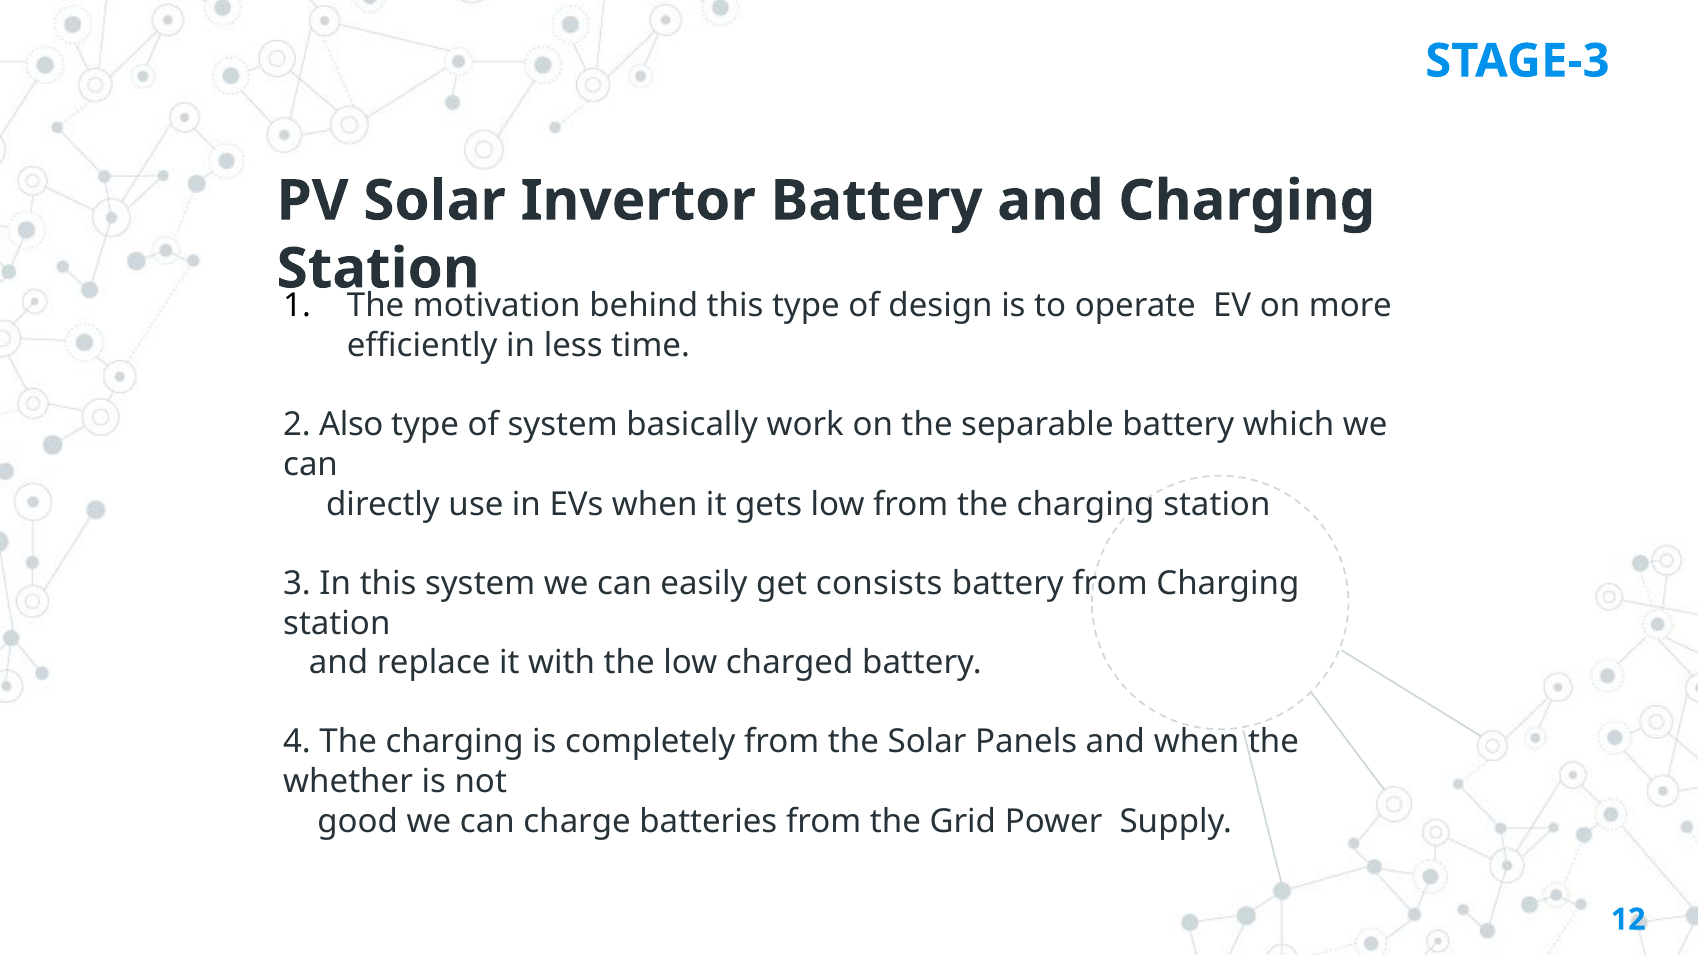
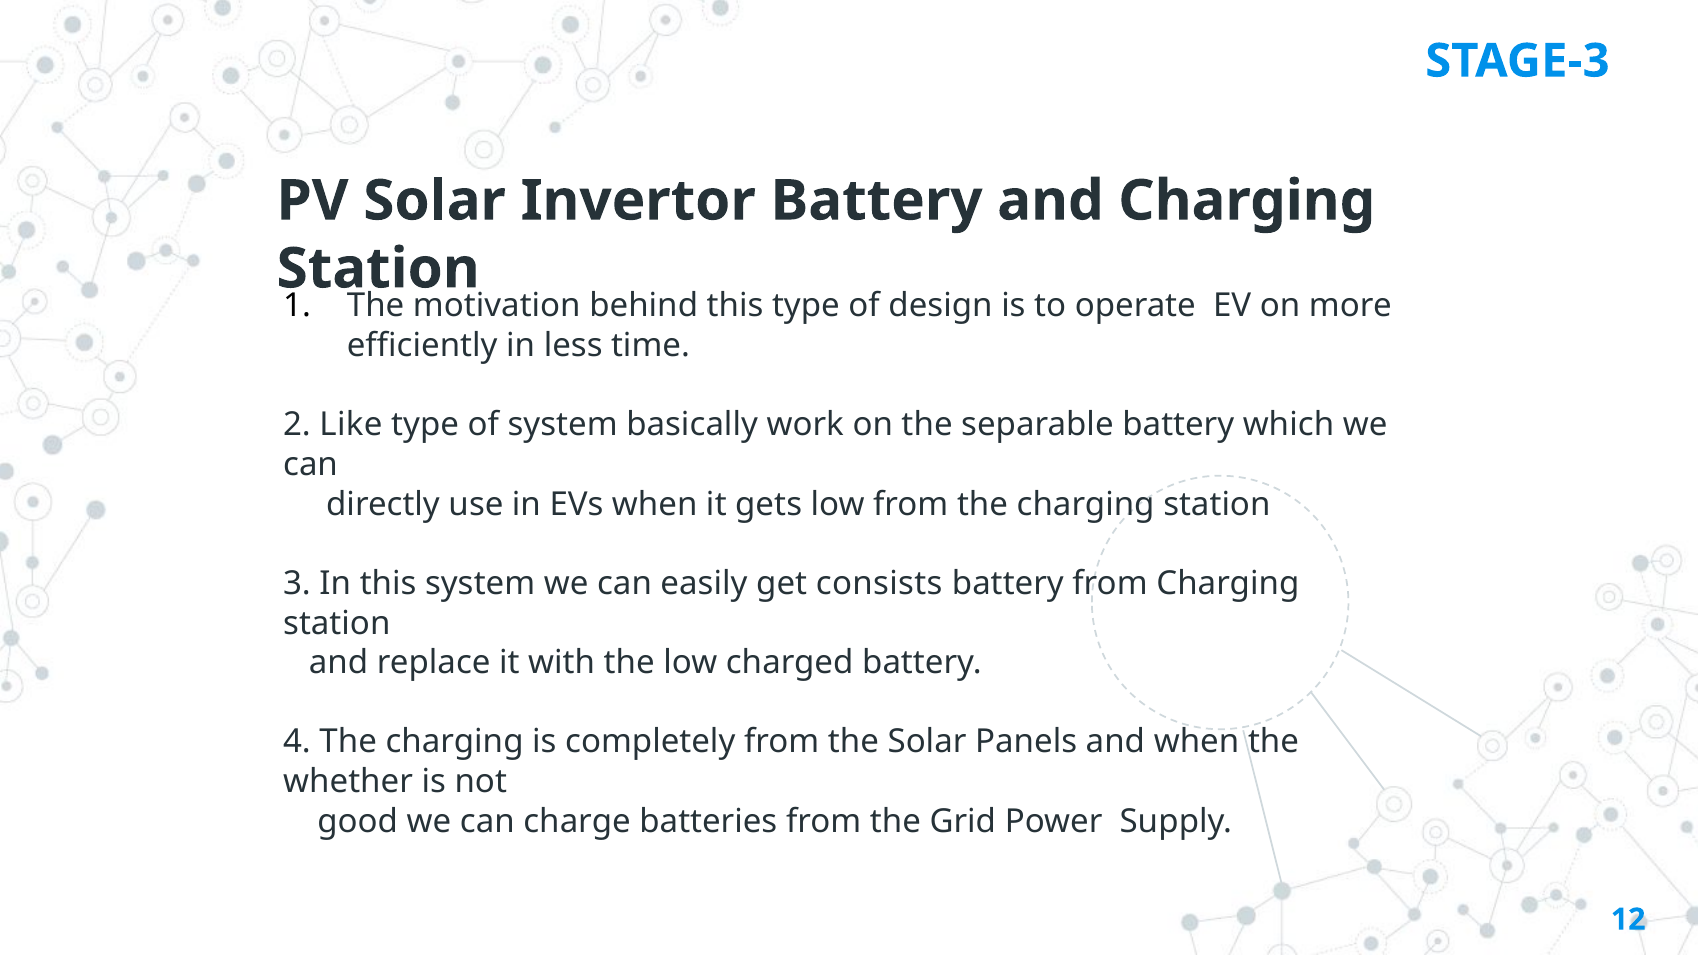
Also: Also -> Like (351, 425)
